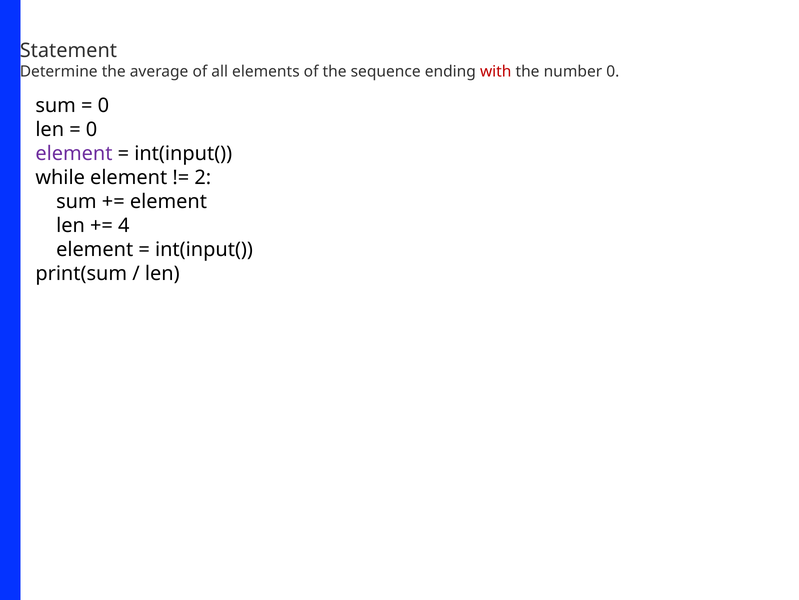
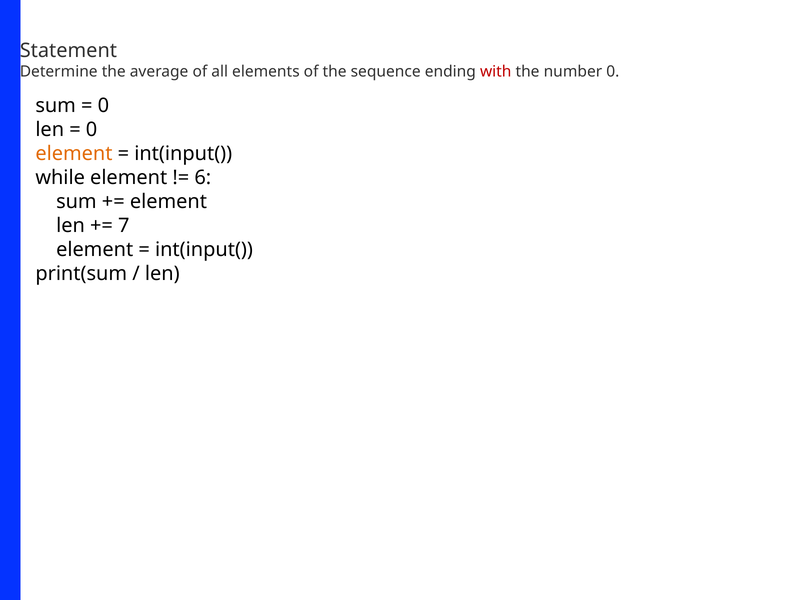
element colour: purple -> orange (74, 154)
2: 2 -> 6 (203, 178)
4: 4 -> 7 (124, 226)
